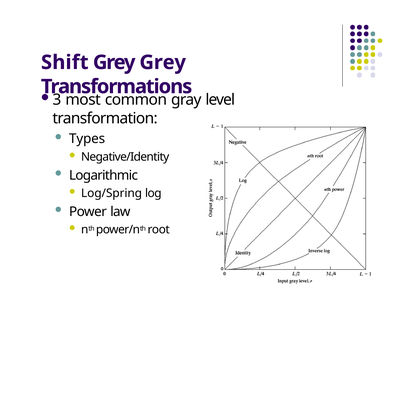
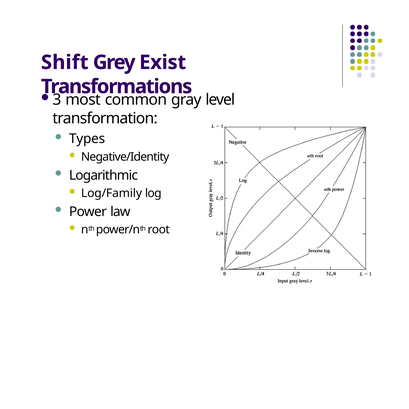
Grey Grey: Grey -> Exist (163, 62)
Log/Spring: Log/Spring -> Log/Family (112, 193)
